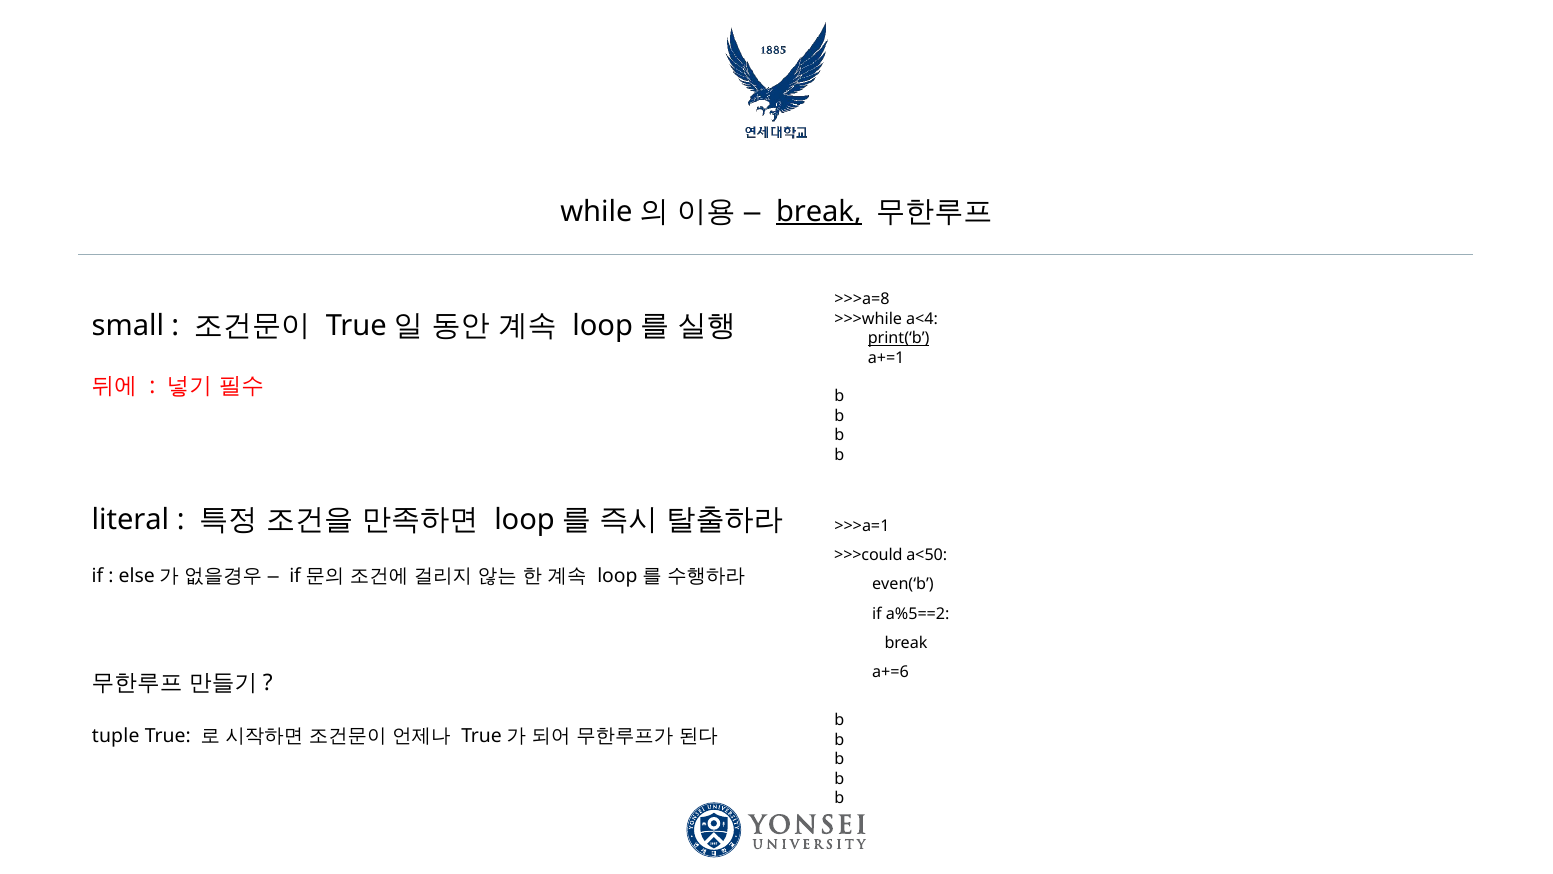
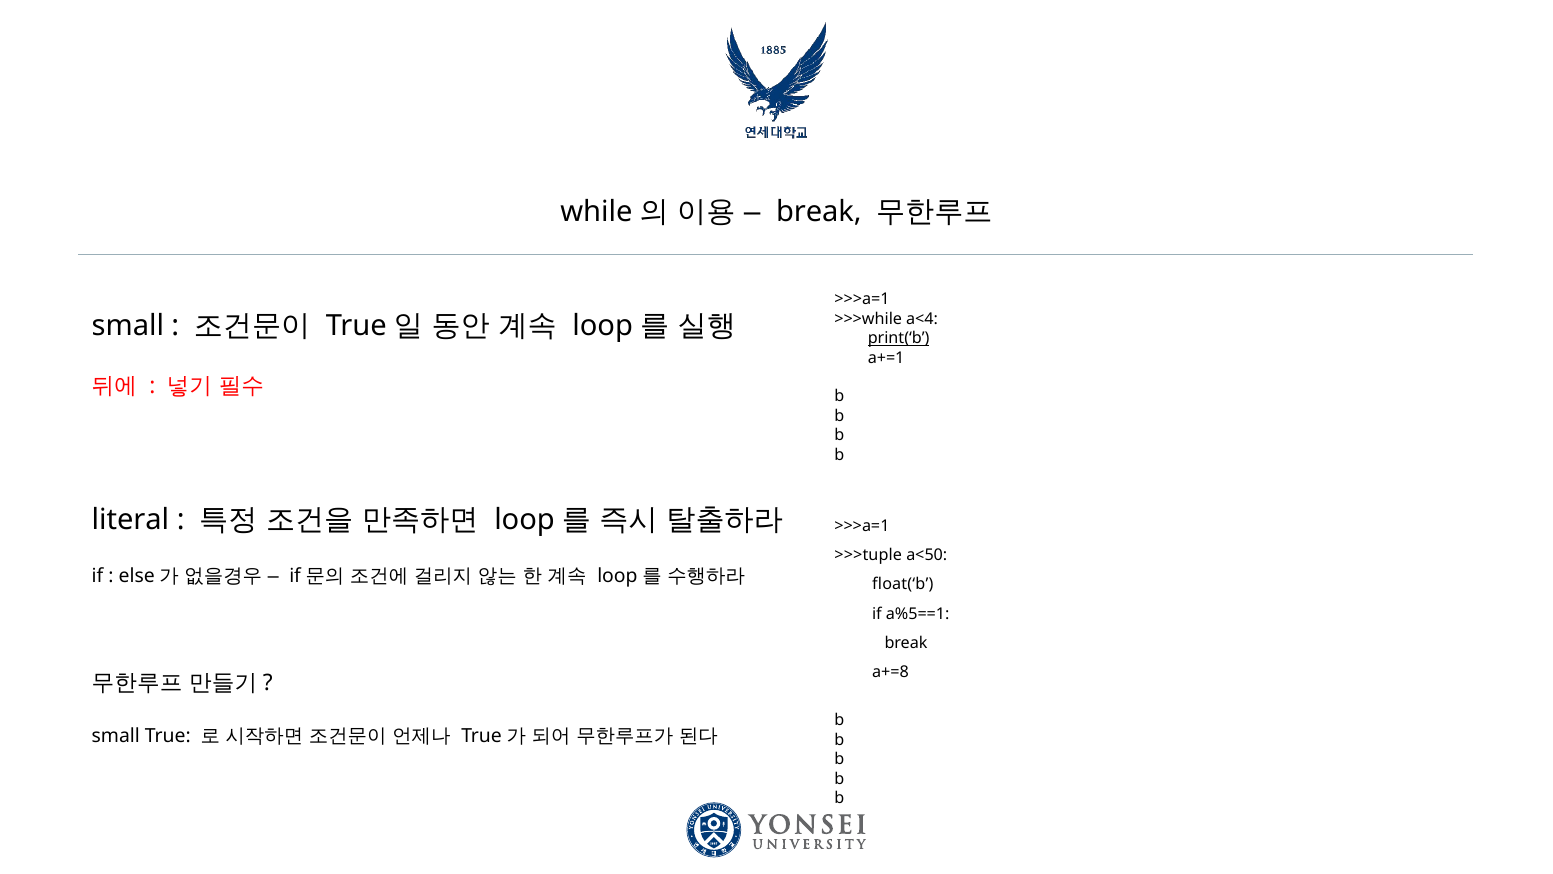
break underline: present -> none (819, 212)
>>>a=8: >>>a=8 -> >>>a=1 (862, 299)
>>>could: >>>could -> >>>tuple (868, 555)
even(‘b: even(‘b -> float(‘b (903, 584)
a%5==2: a%5==2 -> a%5==1 (918, 613)
a+=6: a+=6 -> a+=8 (890, 672)
tuple: tuple -> small (116, 735)
